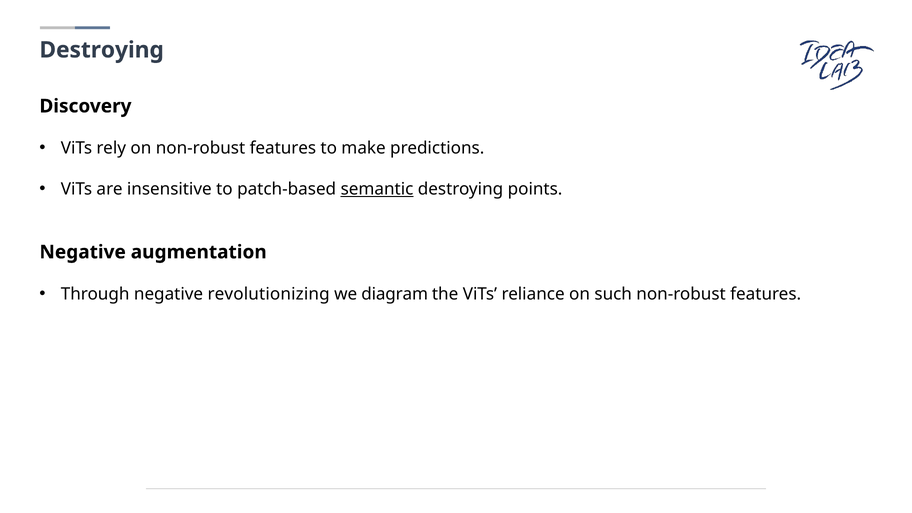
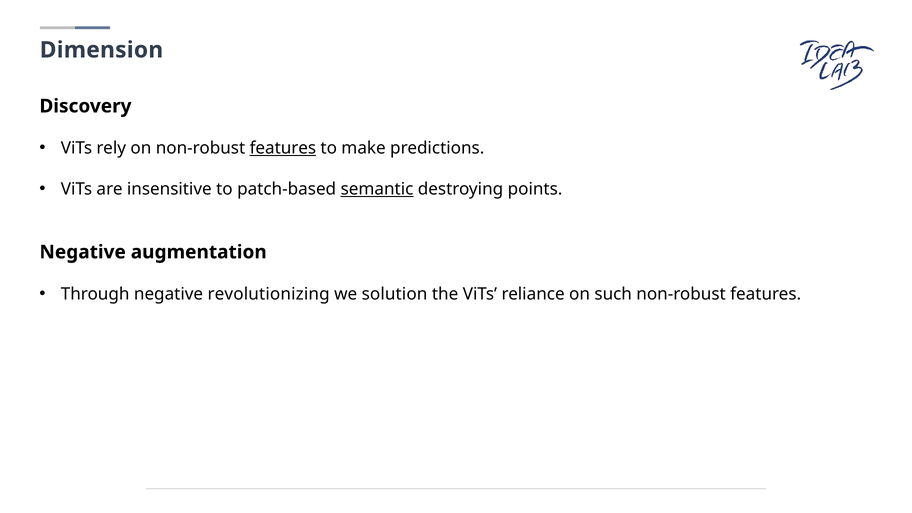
Destroying: Destroying -> Dimension (101, 50)
features underline: none -> present (283, 148)
diagram: diagram -> solution (395, 294)
